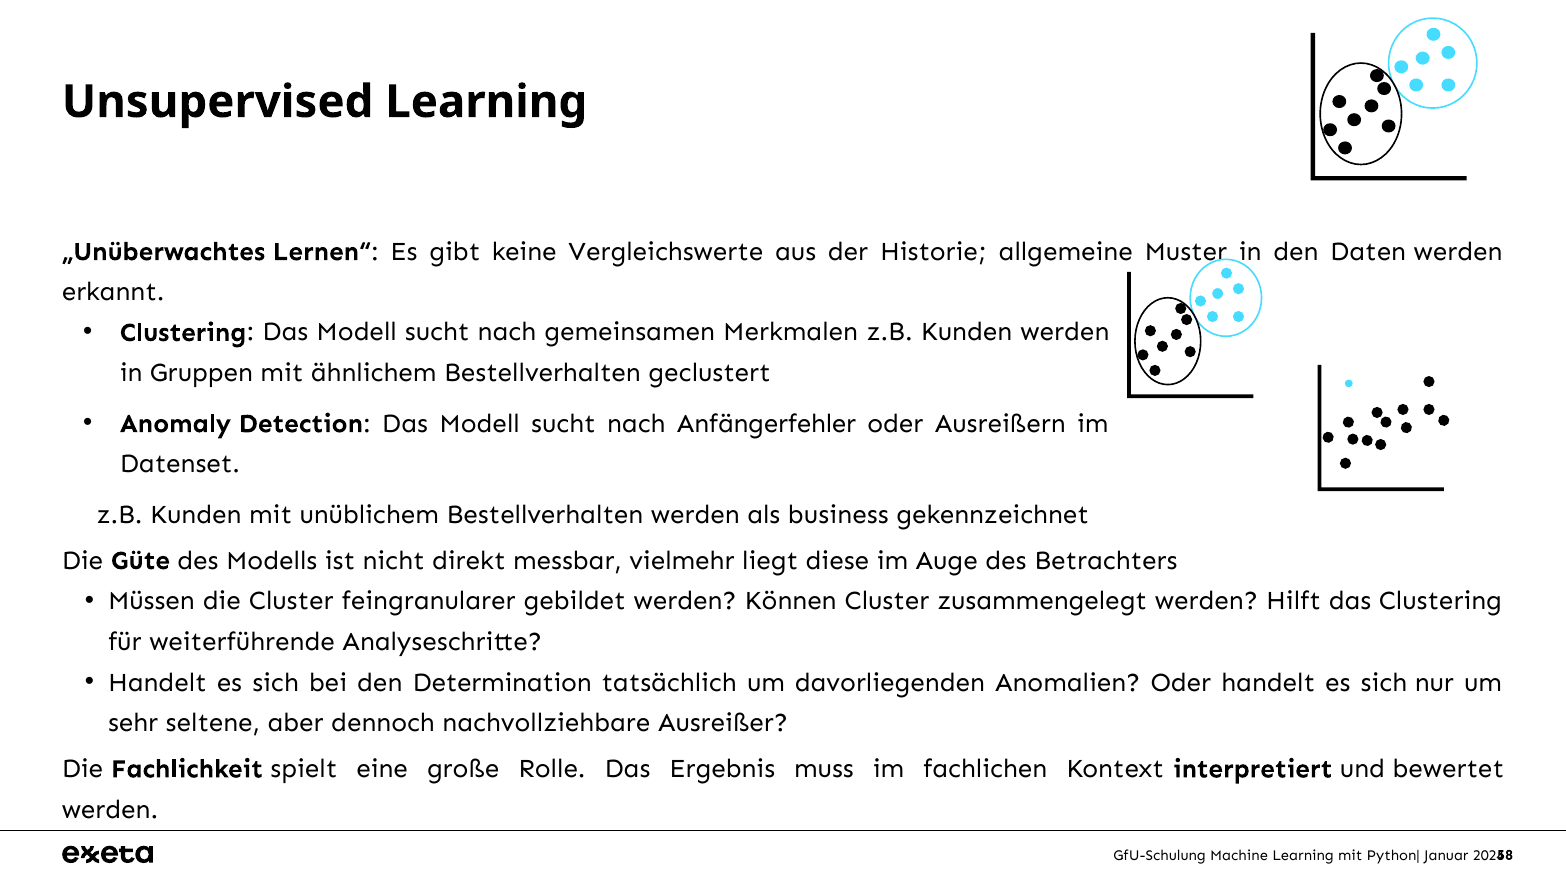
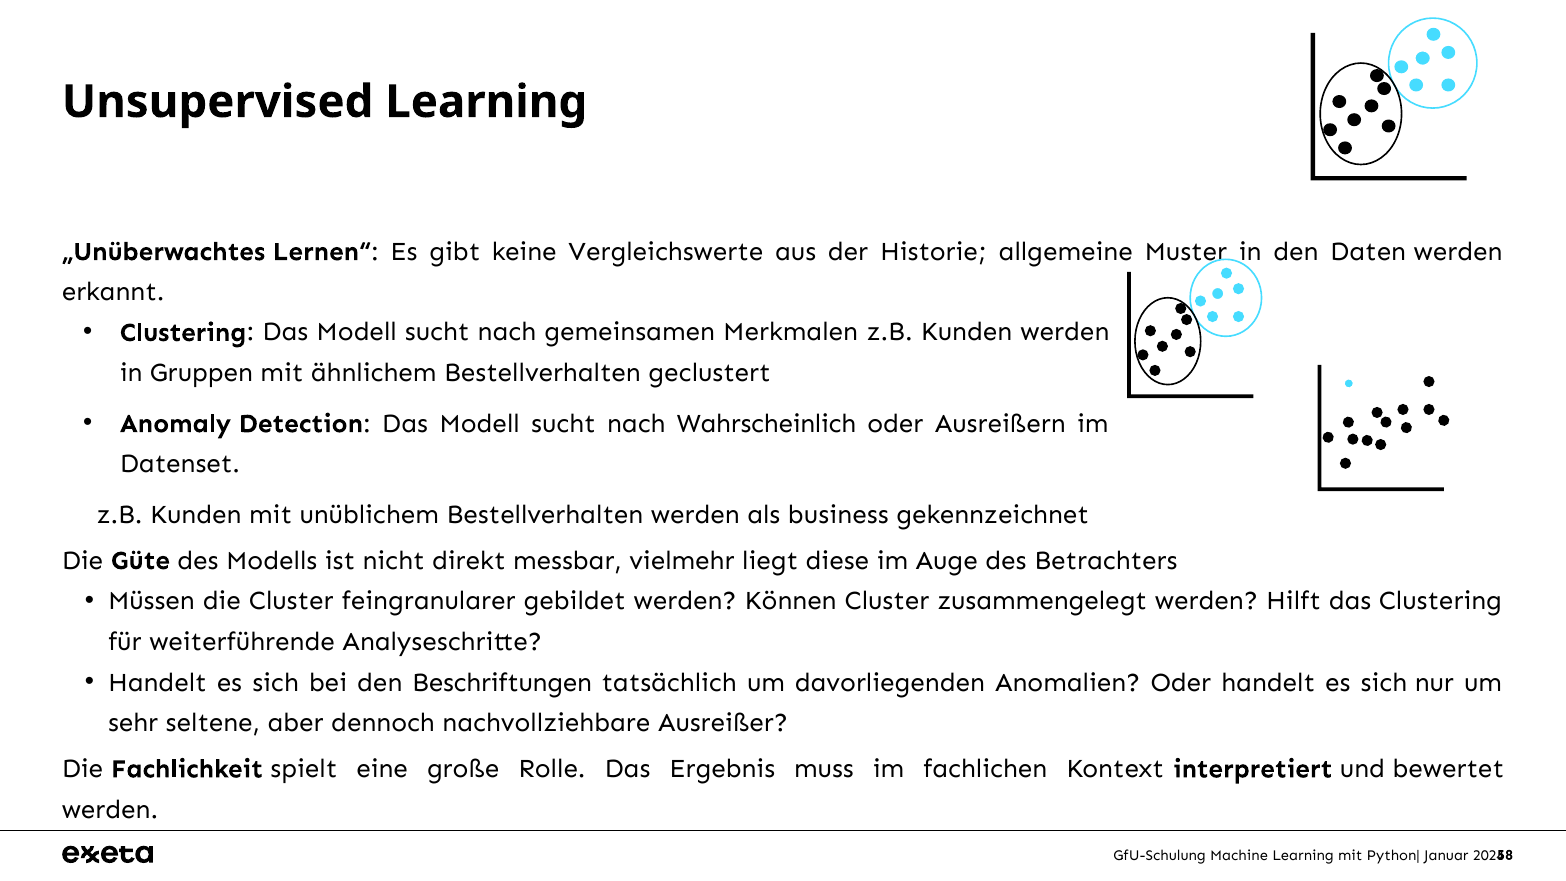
Anfängerfehler: Anfängerfehler -> Wahrscheinlich (767, 424)
Determination: Determination -> Beschriftungen (502, 682)
